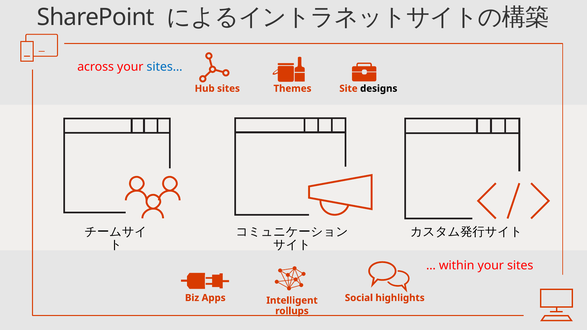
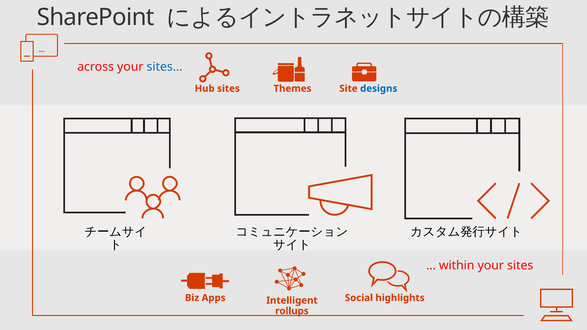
designs colour: black -> blue (379, 89)
